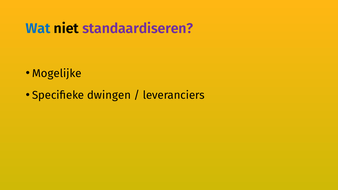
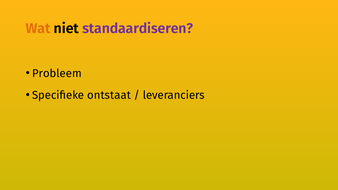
Wat colour: blue -> orange (38, 28)
Mogelijke: Mogelijke -> Probleem (57, 73)
dwingen: dwingen -> ontstaat (109, 95)
